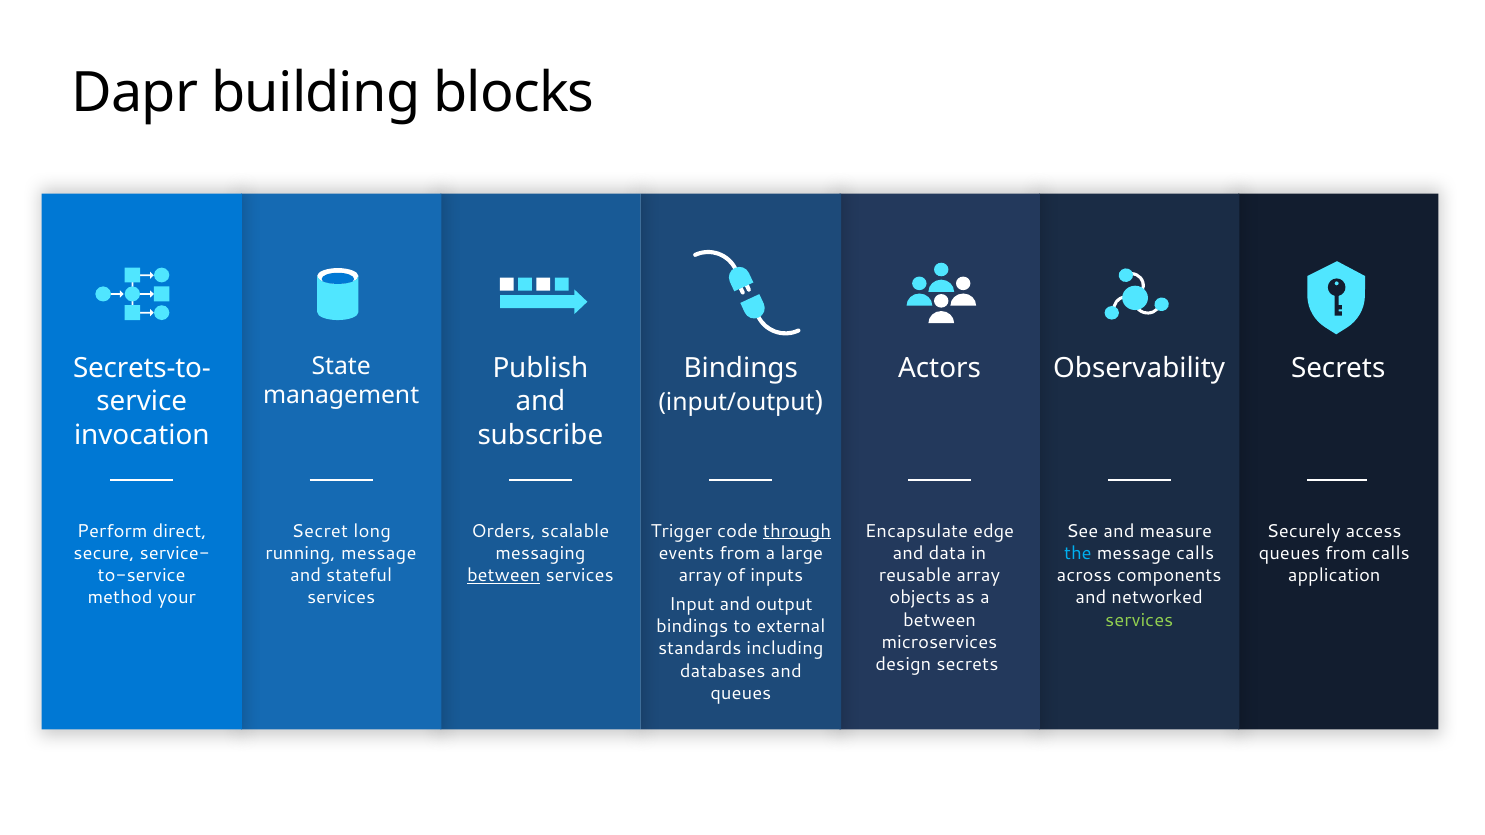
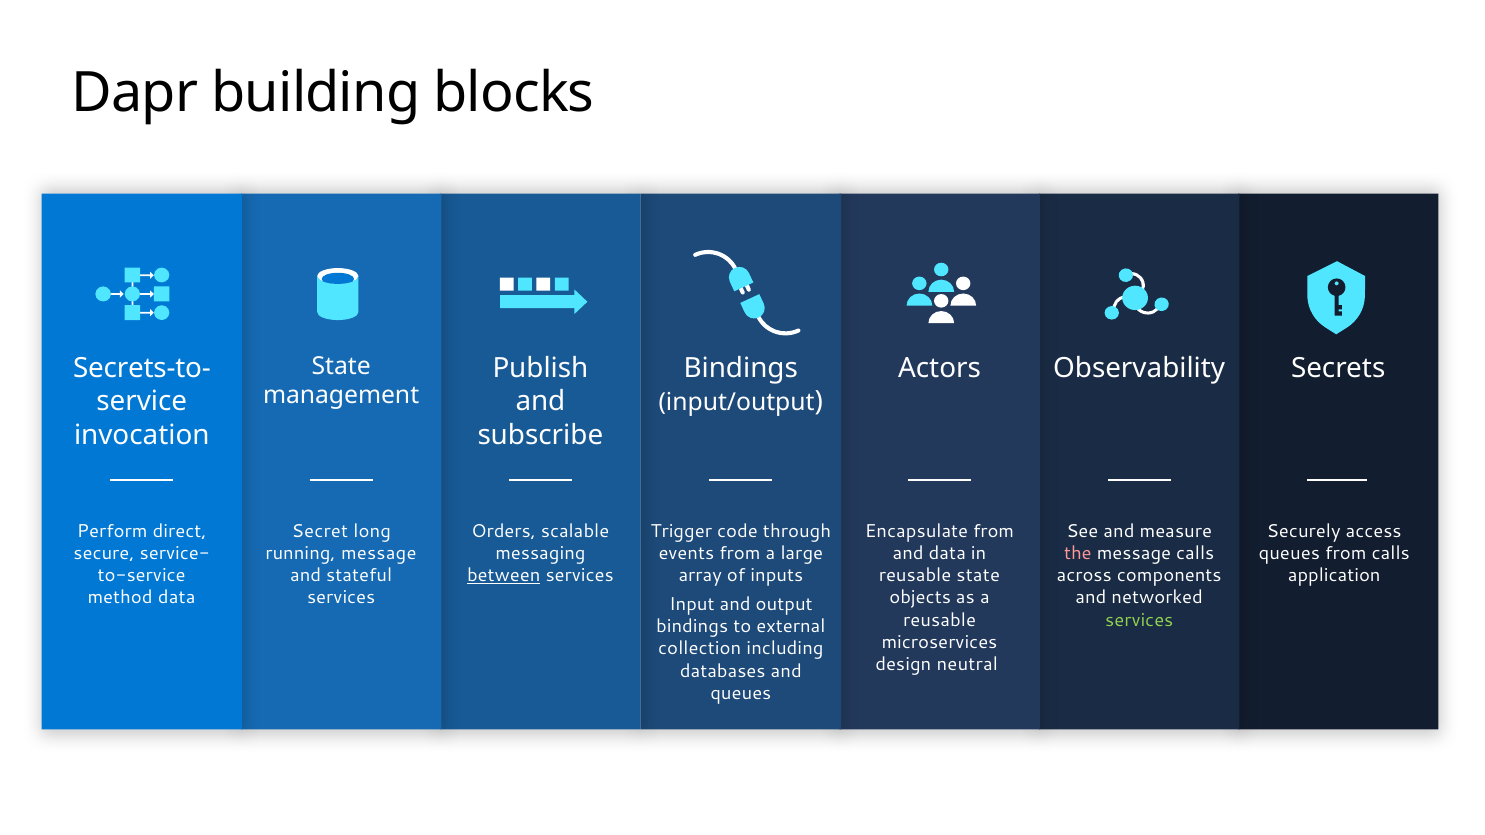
through underline: present -> none (797, 531)
Encapsulate edge: edge -> from (994, 531)
the colour: light blue -> pink (1078, 553)
reusable array: array -> state (978, 576)
method your: your -> data (177, 598)
between: between -> reusable (940, 620)
standards: standards -> collection (700, 649)
design secrets: secrets -> neutral (967, 665)
